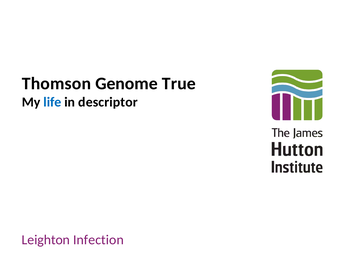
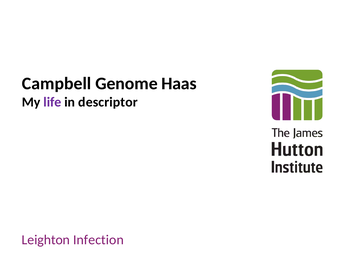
Thomson: Thomson -> Campbell (57, 84)
True: True -> Haas (179, 84)
life colour: blue -> purple (52, 102)
